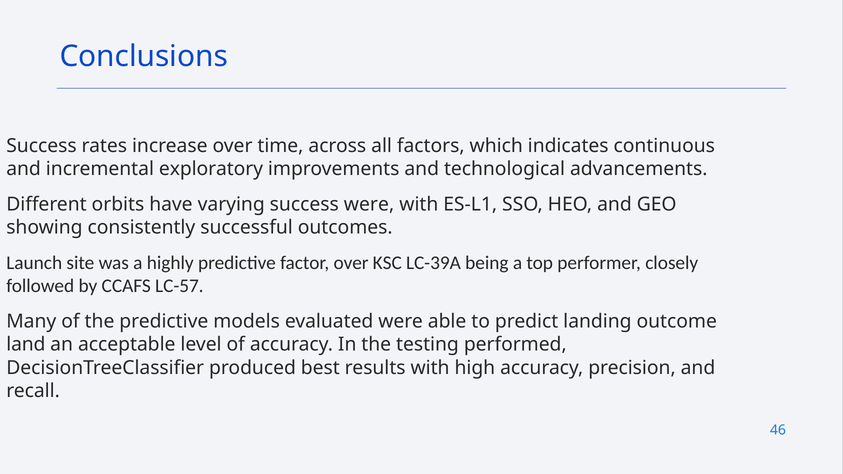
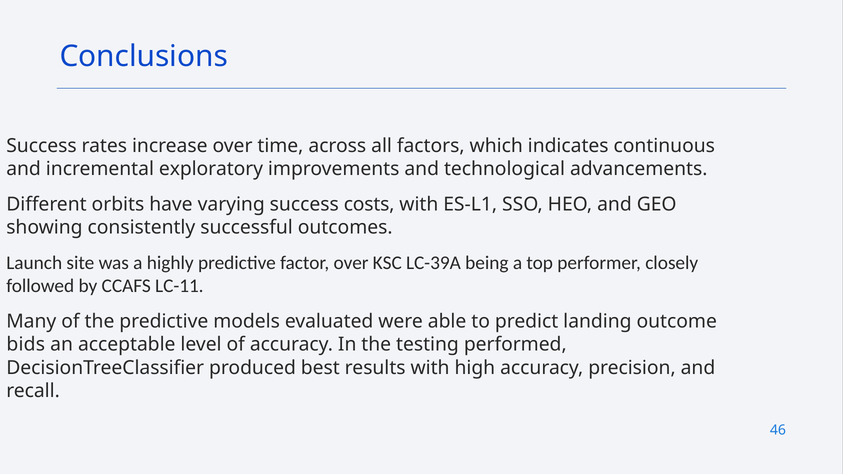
success were: were -> costs (369, 204)
LC-57: LC-57 -> LC-11 (179, 286)
land: land -> bids (26, 345)
